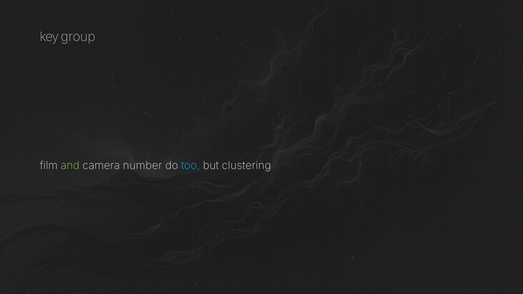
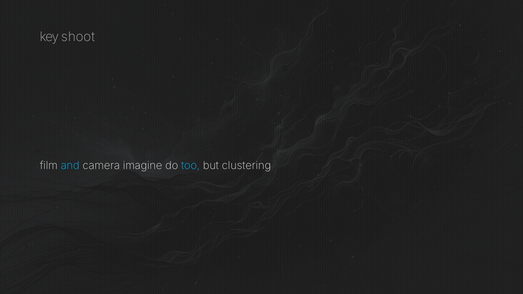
group: group -> shoot (78, 37)
and colour: light green -> light blue (70, 166)
number: number -> imagine (143, 166)
